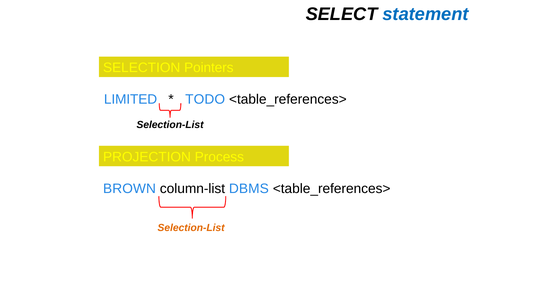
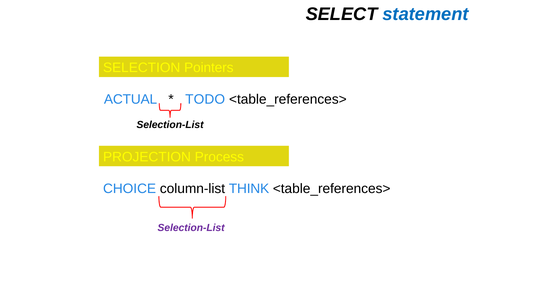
LIMITED: LIMITED -> ACTUAL (131, 99)
BROWN: BROWN -> CHOICE (130, 189)
DBMS: DBMS -> THINK (249, 189)
Selection-List colour: orange -> purple (191, 228)
